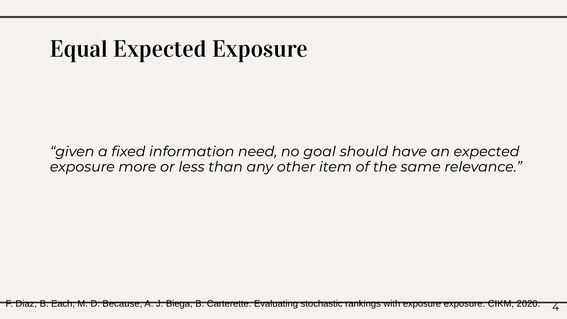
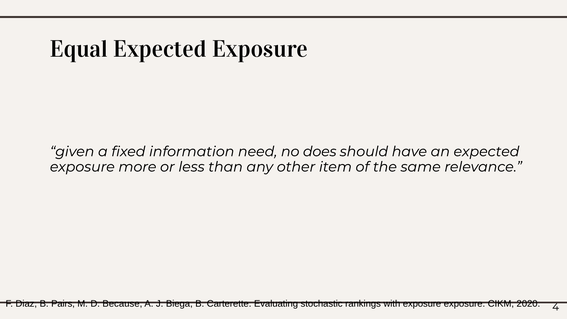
goal: goal -> does (320, 152)
Each: Each -> Pairs (63, 304)
